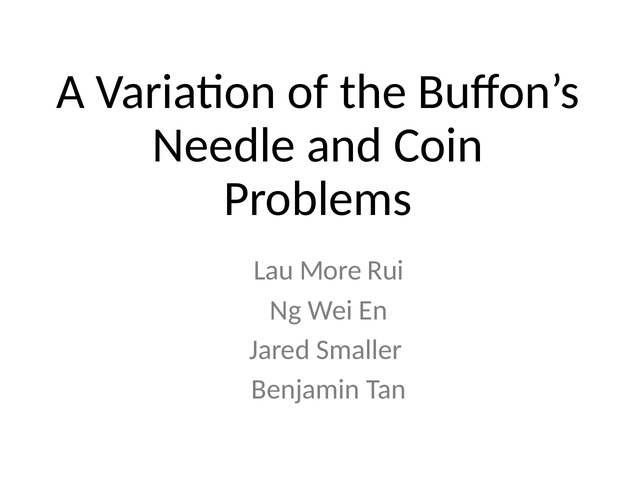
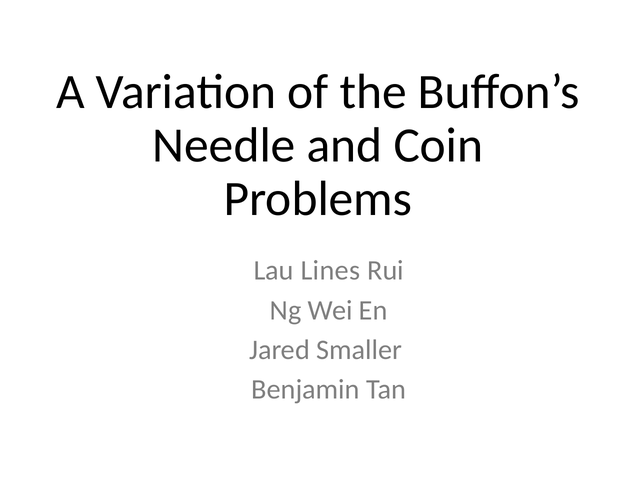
More: More -> Lines (330, 271)
